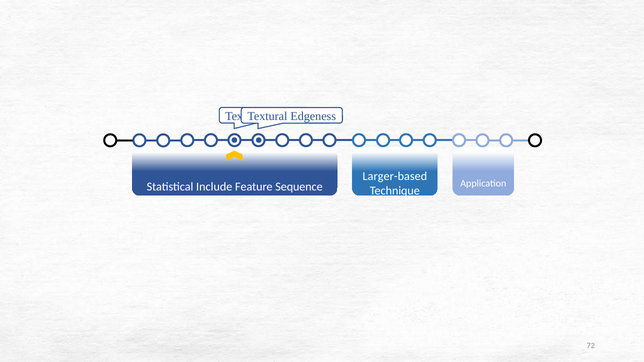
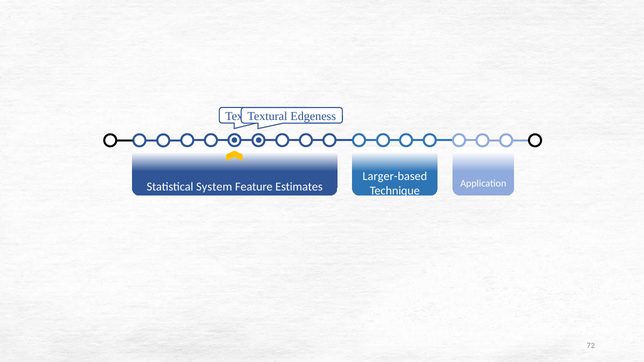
Include: Include -> System (214, 187)
Sequence: Sequence -> Estimates (299, 187)
